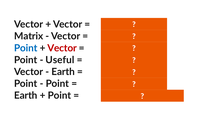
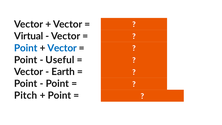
Matrix: Matrix -> Virtual (29, 36)
Vector colour: red -> blue (62, 48)
Earth: Earth -> Pitch (26, 95)
